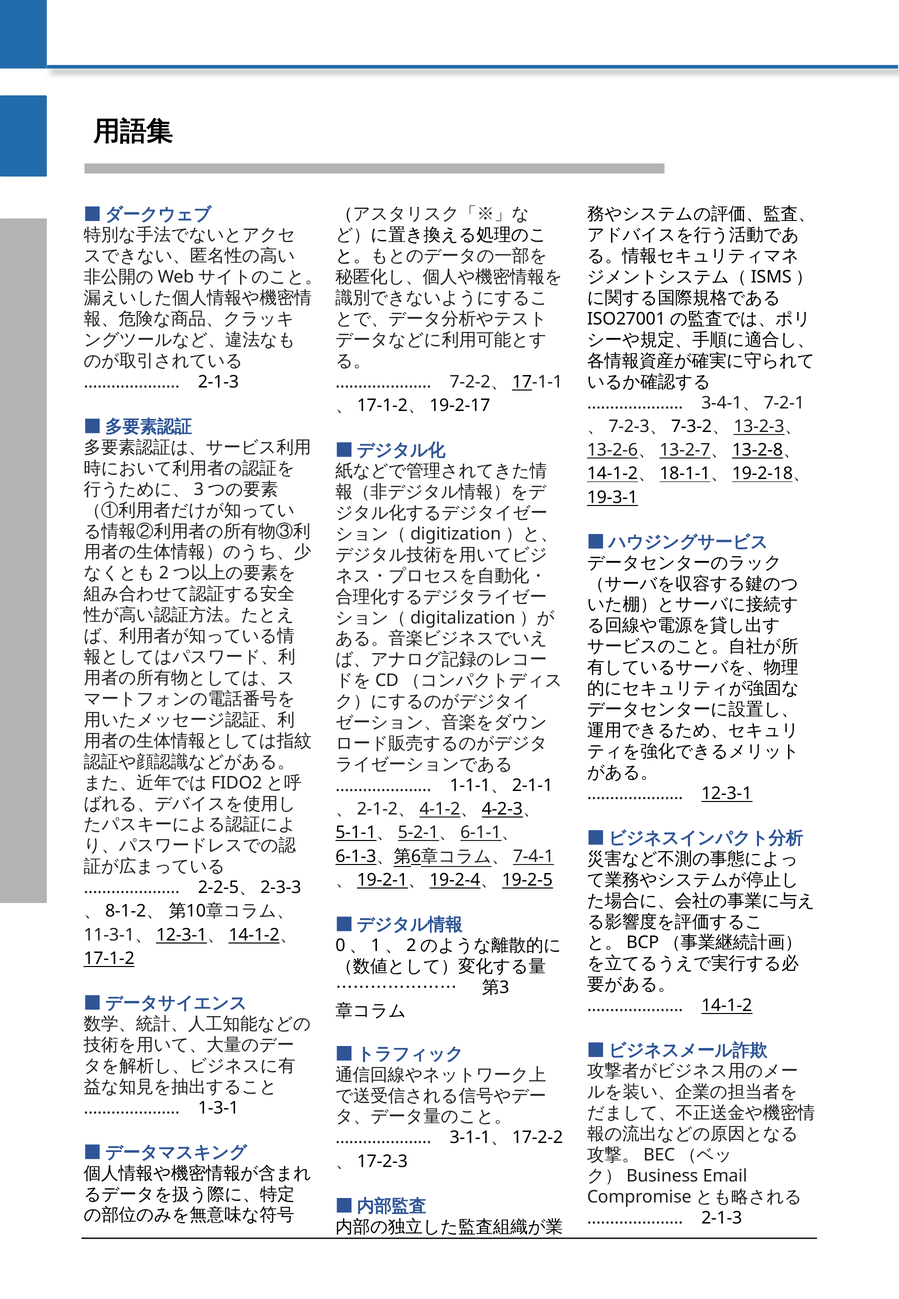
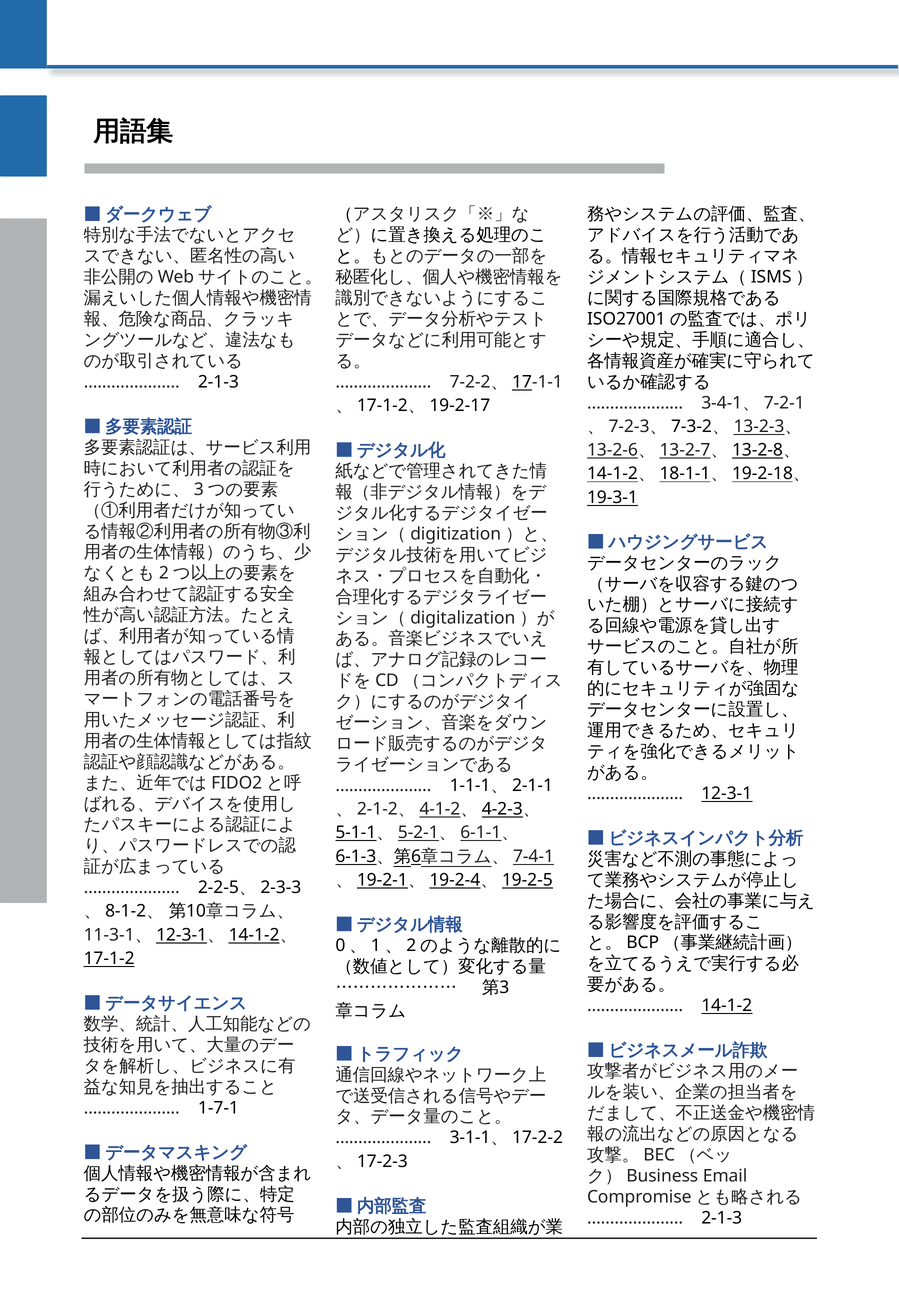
1-3-1: 1-3-1 -> 1-7-1 (218, 1107)
